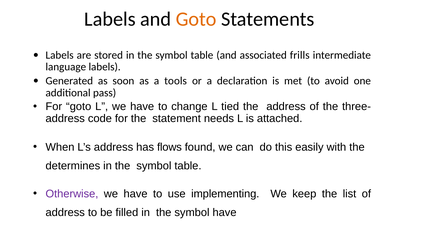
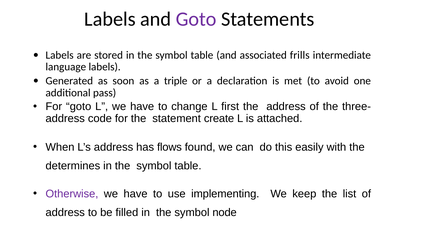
Goto colour: orange -> purple (196, 19)
tools: tools -> triple (176, 81)
tied: tied -> first (230, 106)
needs: needs -> create (219, 118)
symbol have: have -> node (225, 212)
